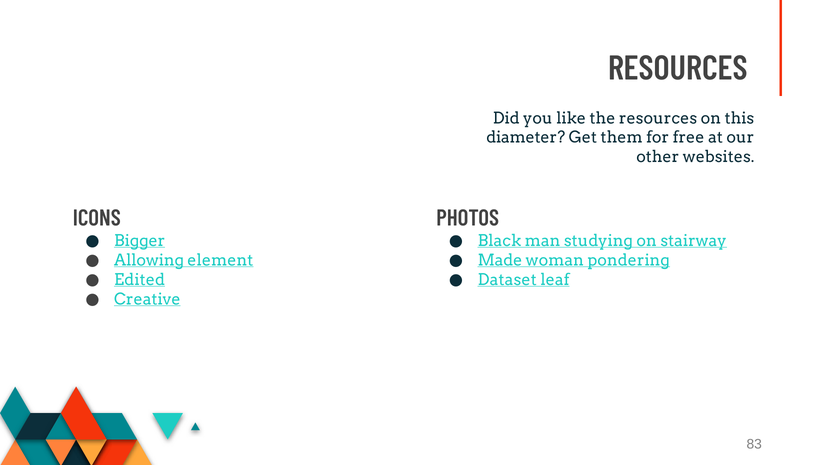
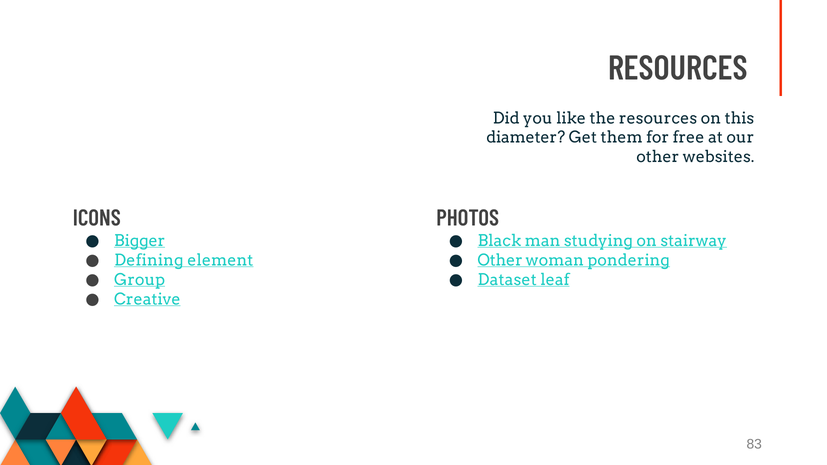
Allowing: Allowing -> Defining (149, 261)
Made: Made -> Other (500, 261)
Edited: Edited -> Group (140, 280)
